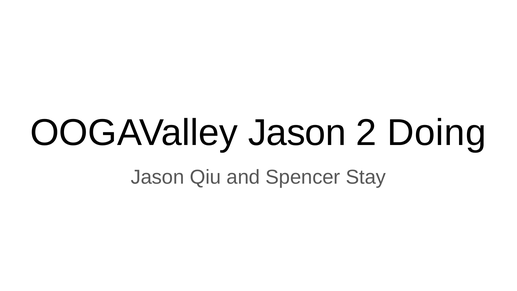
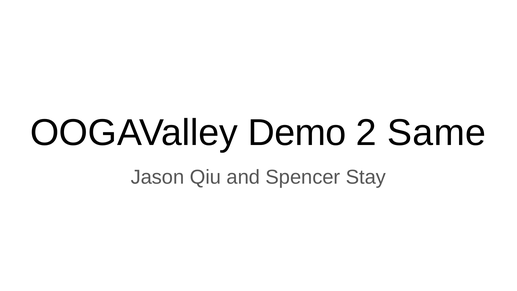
OOGAValley Jason: Jason -> Demo (297, 133)
Doing: Doing -> Same (437, 133)
